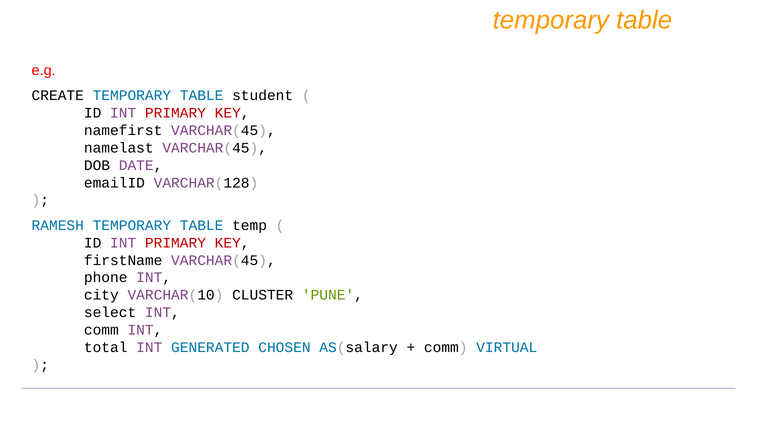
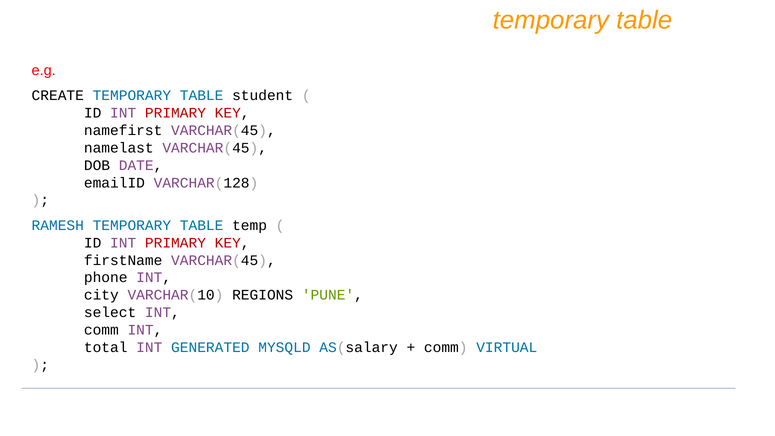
CLUSTER: CLUSTER -> REGIONS (263, 295)
CHOSEN: CHOSEN -> MYSQLD (284, 347)
